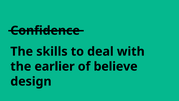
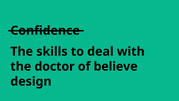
earlier: earlier -> doctor (55, 66)
